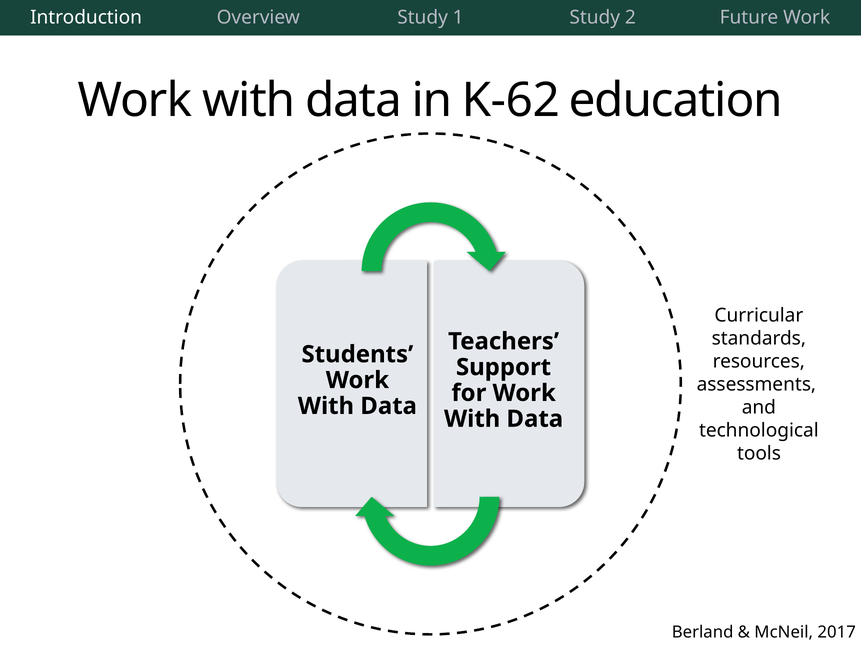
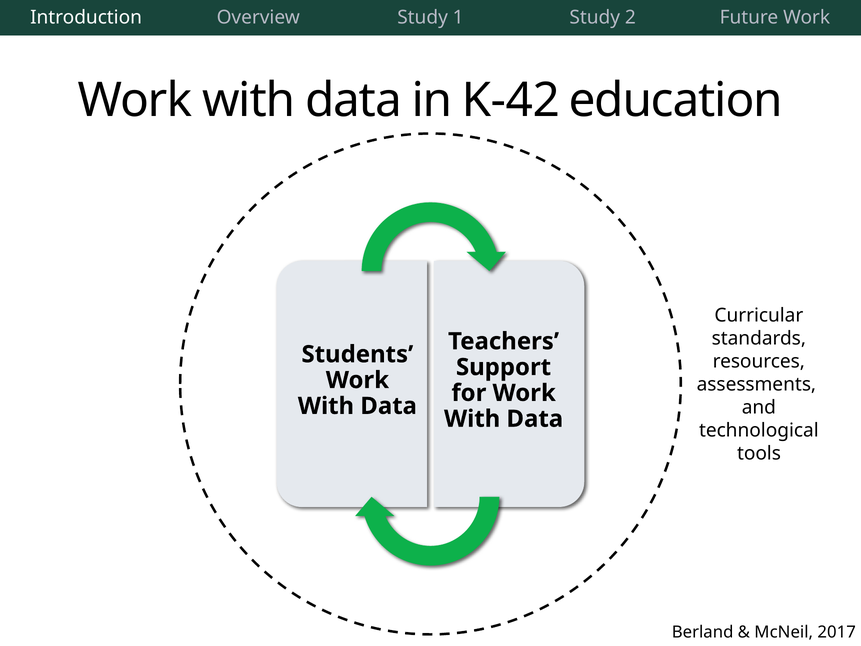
K-62: K-62 -> K-42 (511, 100)
